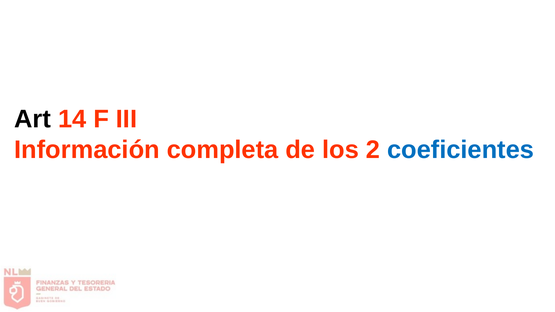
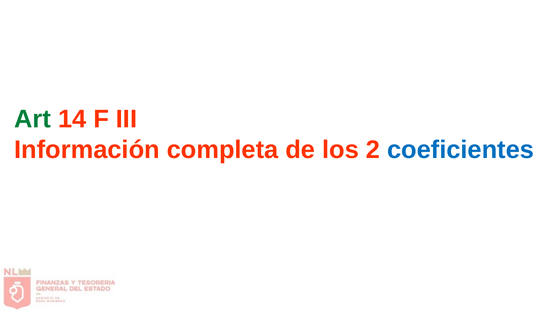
Art colour: black -> green (33, 119)
